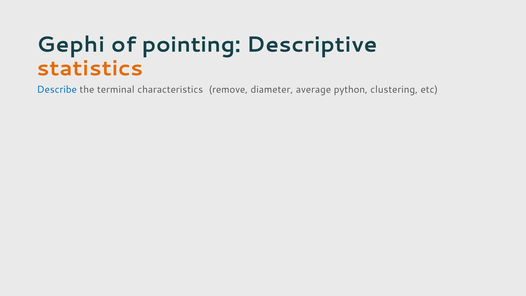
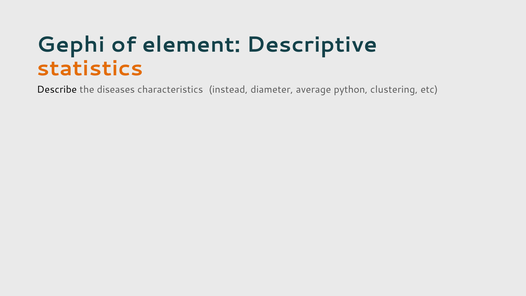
pointing: pointing -> element (191, 45)
Describe colour: blue -> black (57, 89)
terminal: terminal -> diseases (116, 89)
remove: remove -> instead (228, 89)
